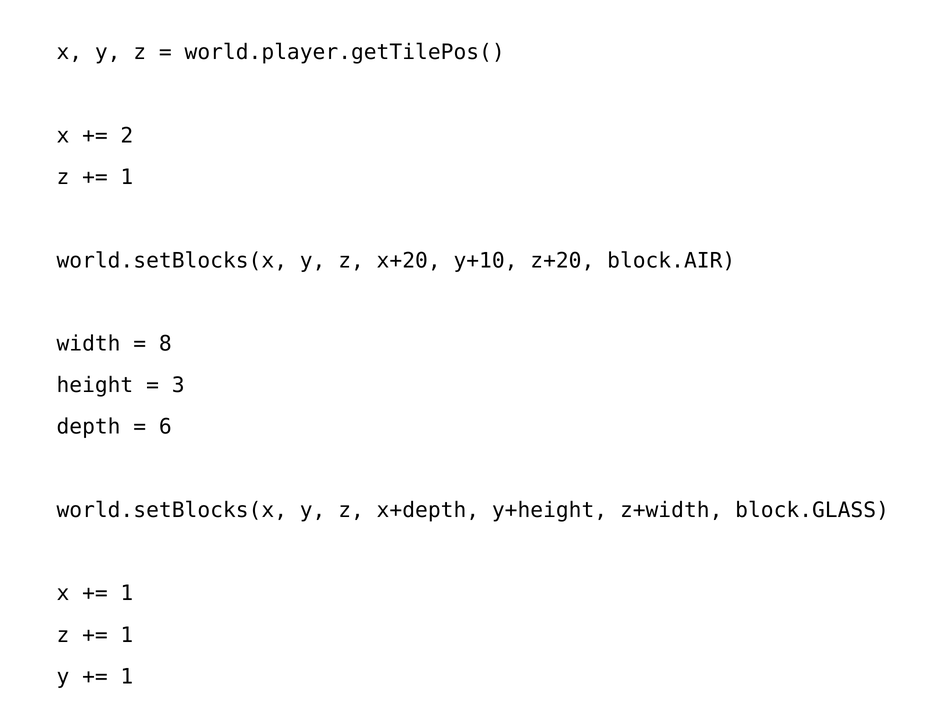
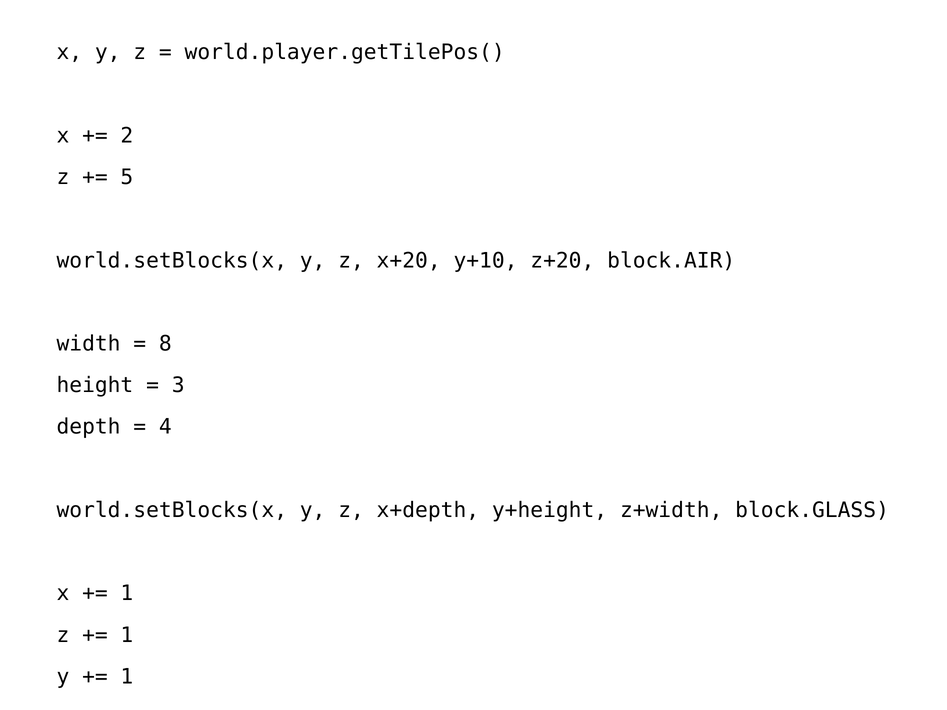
1: 1 -> 5 (127, 177)
6: 6 -> 4 (165, 427)
